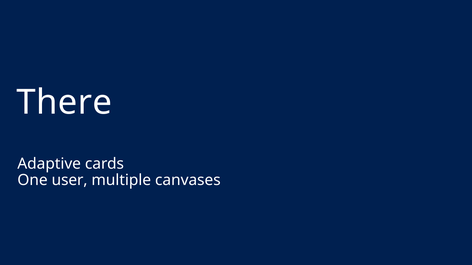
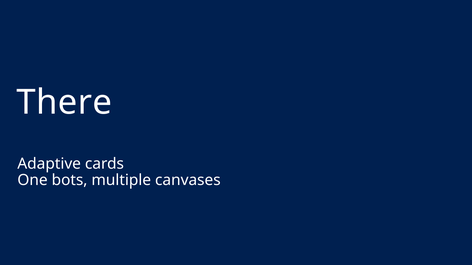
user: user -> bots (70, 181)
